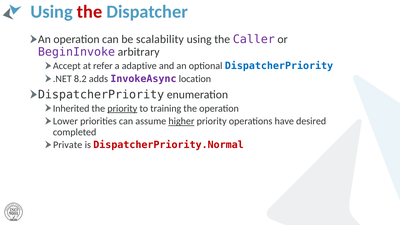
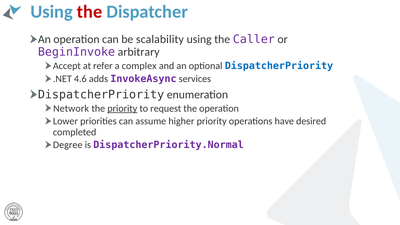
adaptive: adaptive -> complex (139, 66)
8.2: 8.2 -> 4.6 (80, 79)
location: location -> services (195, 79)
Inherited: Inherited -> Network (71, 108)
training: training -> request (166, 108)
higher underline: present -> none (181, 121)
Private: Private -> Degree (68, 145)
DispatcherPriority.Normal colour: red -> purple (169, 145)
